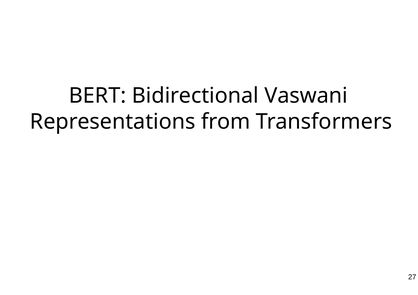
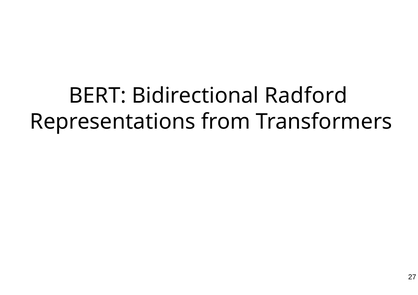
Vaswani: Vaswani -> Radford (306, 96)
